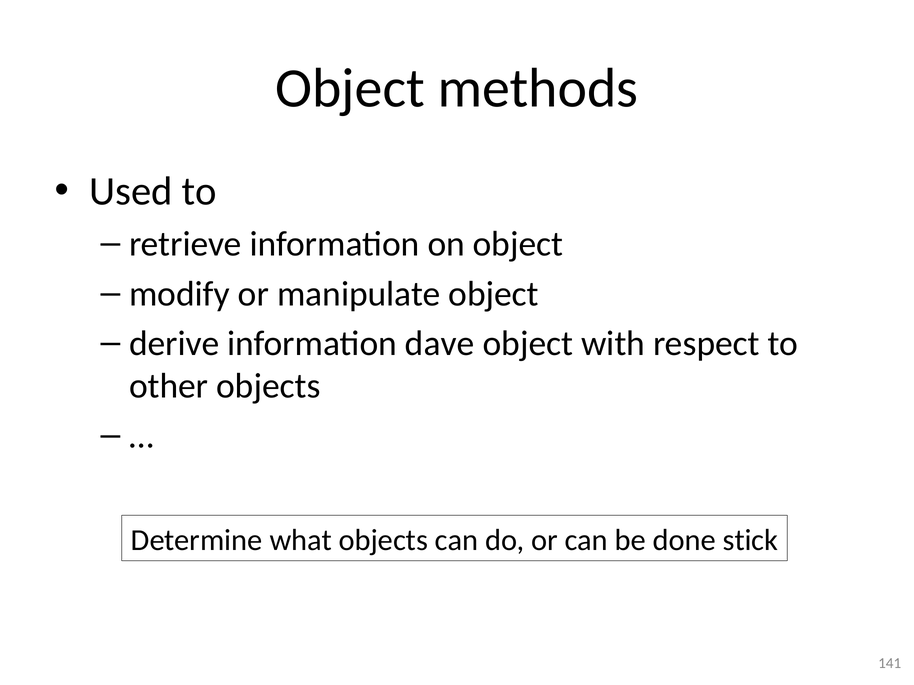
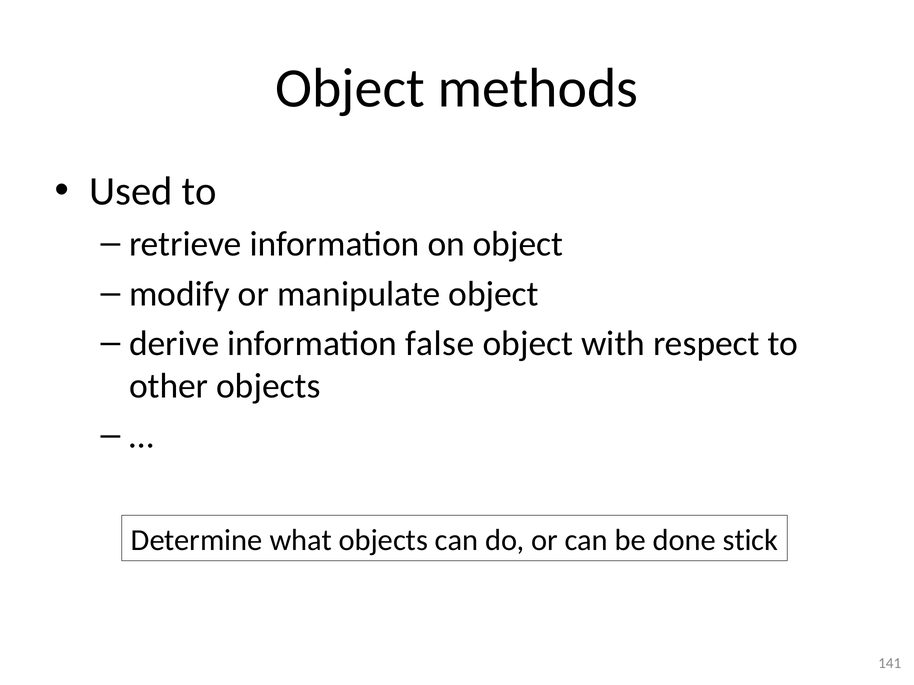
dave: dave -> false (440, 344)
